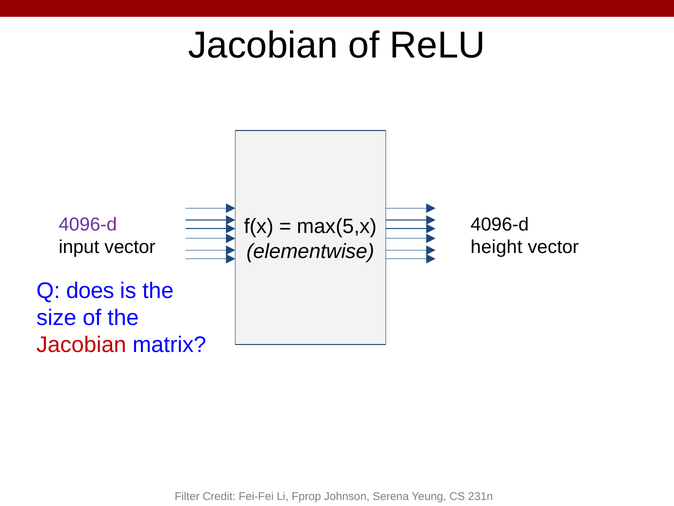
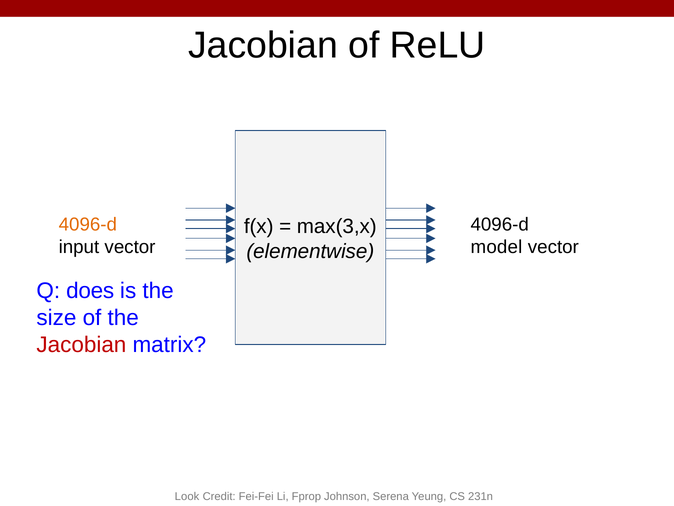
4096-d colour: purple -> orange (88, 224)
max(5,x: max(5,x -> max(3,x (337, 226)
height: height -> model (496, 247)
Filter: Filter -> Look (187, 496)
